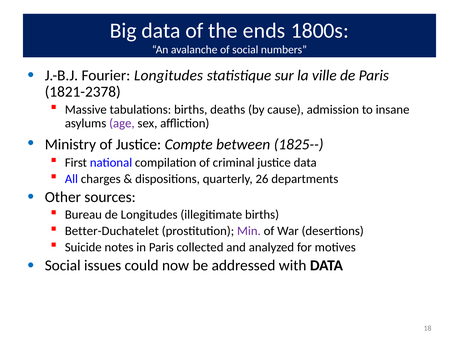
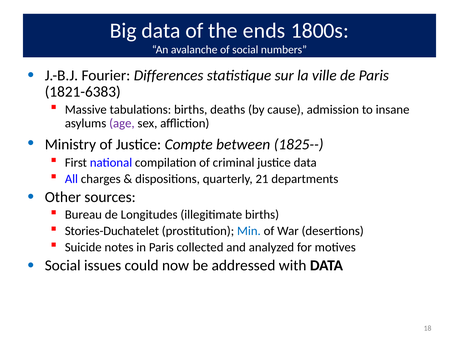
Fourier Longitudes: Longitudes -> Differences (169, 75)
1821-2378: 1821-2378 -> 1821-6383 (83, 92)
26: 26 -> 21 (262, 179)
Better-Duchatelet: Better-Duchatelet -> Stories-Duchatelet (112, 231)
Min colour: purple -> blue (249, 231)
